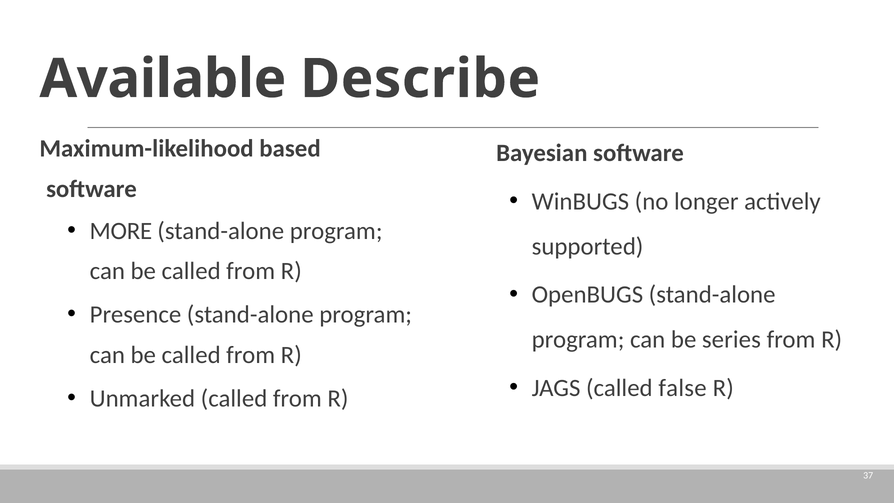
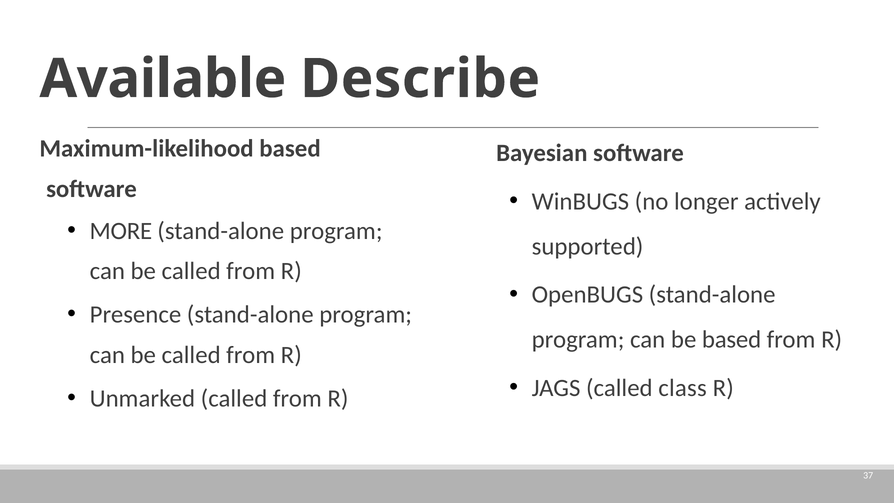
be series: series -> based (732, 339)
false: false -> class (683, 388)
